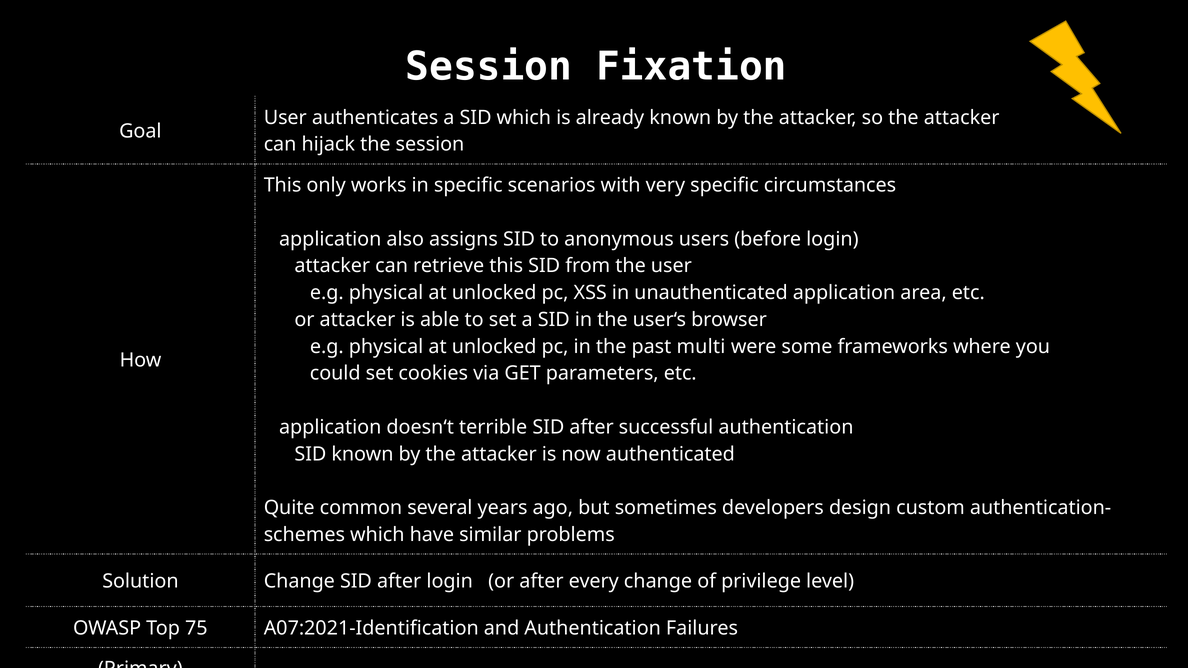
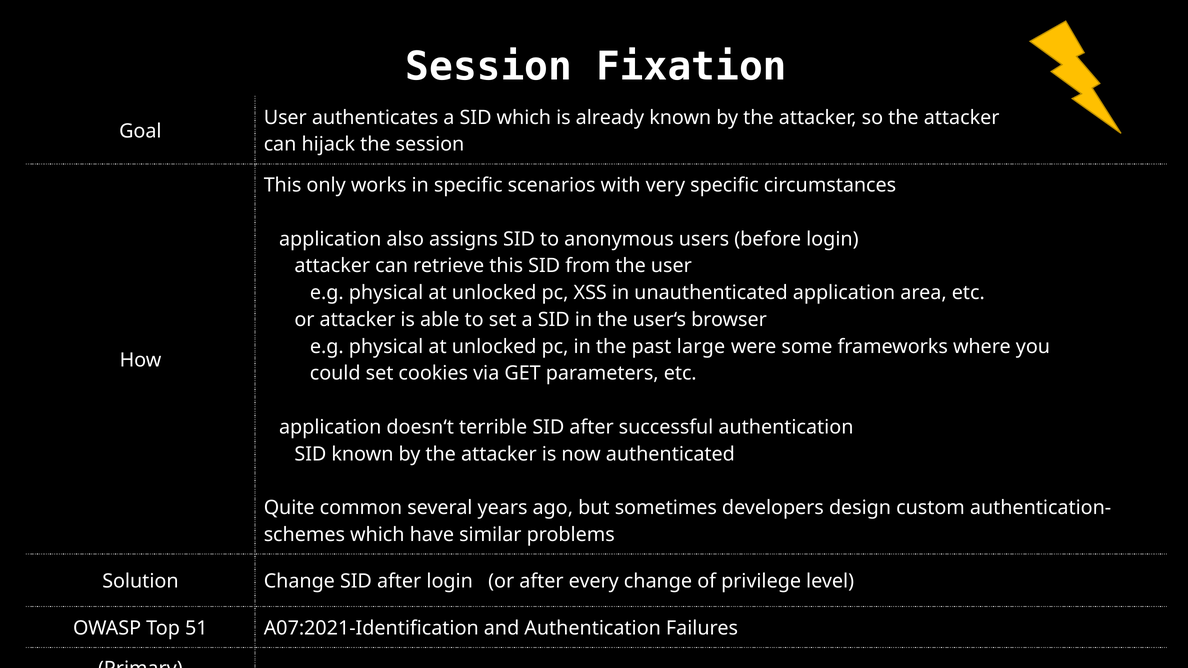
multi: multi -> large (701, 347)
75: 75 -> 51 (196, 628)
